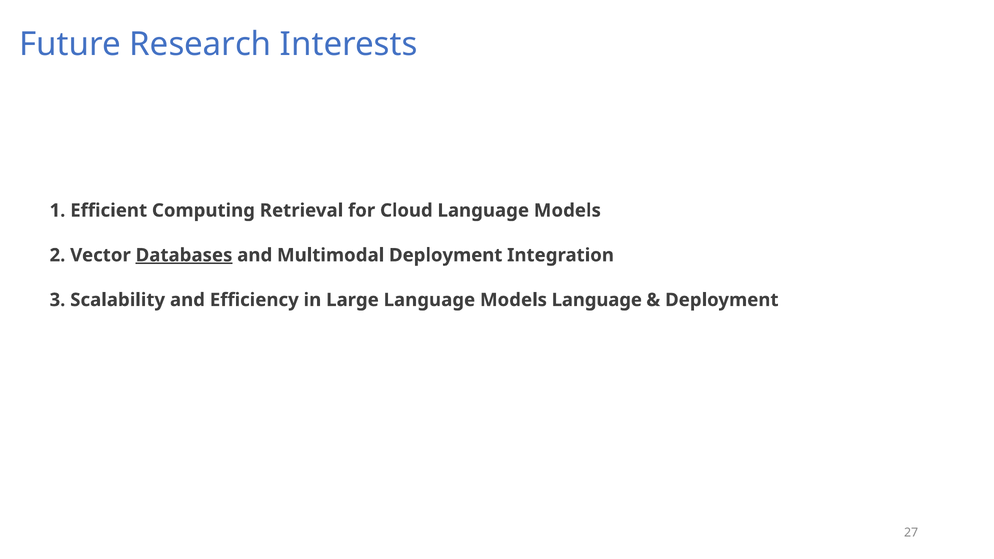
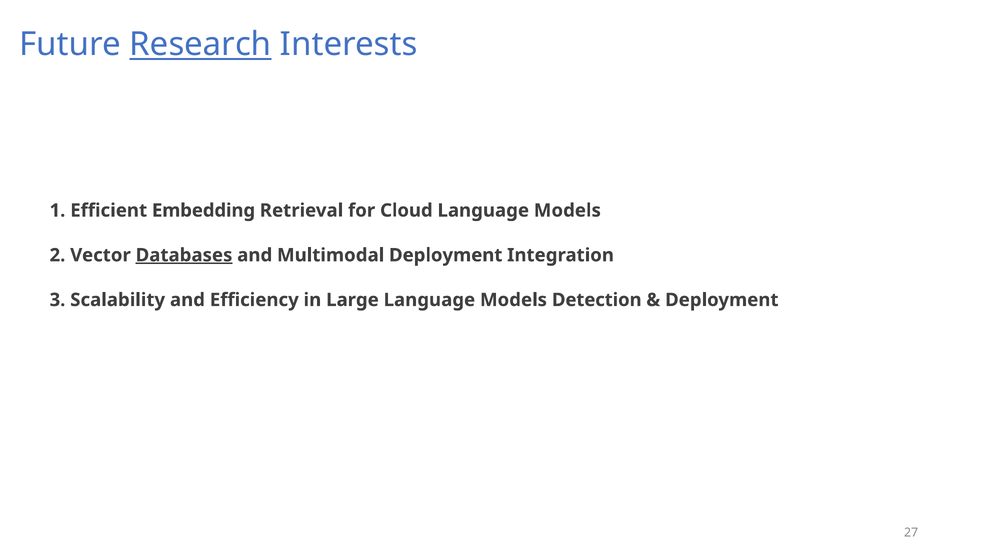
Research underline: none -> present (200, 45)
Computing: Computing -> Embedding (204, 211)
Models Language: Language -> Detection (597, 300)
